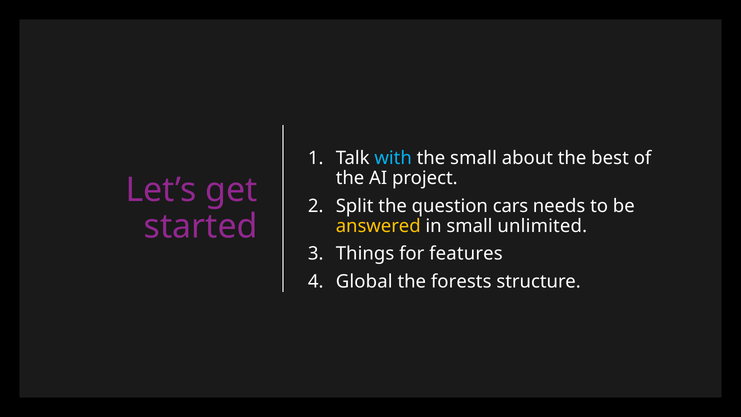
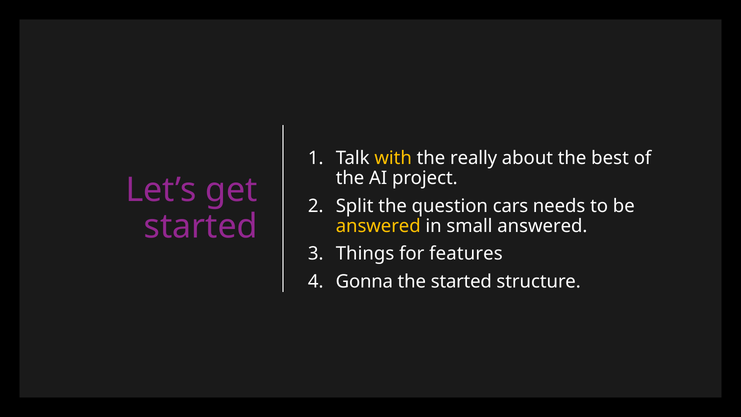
with colour: light blue -> yellow (393, 158)
the small: small -> really (474, 158)
small unlimited: unlimited -> answered (542, 226)
Global: Global -> Gonna (364, 281)
the forests: forests -> started (461, 281)
